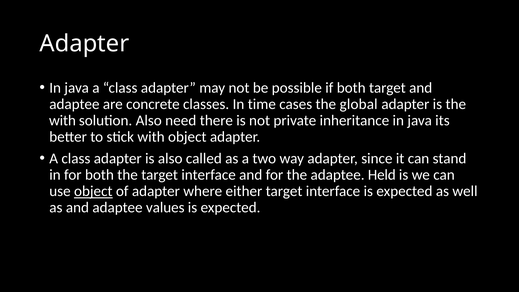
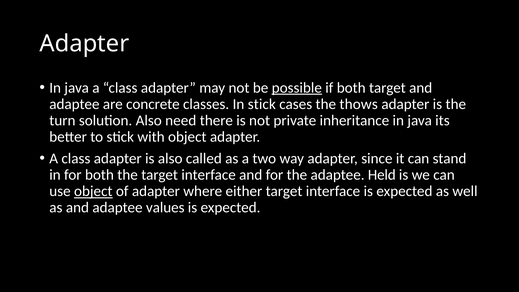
possible underline: none -> present (297, 88)
In time: time -> stick (262, 104)
global: global -> thows (359, 104)
with: with -> turn (62, 120)
